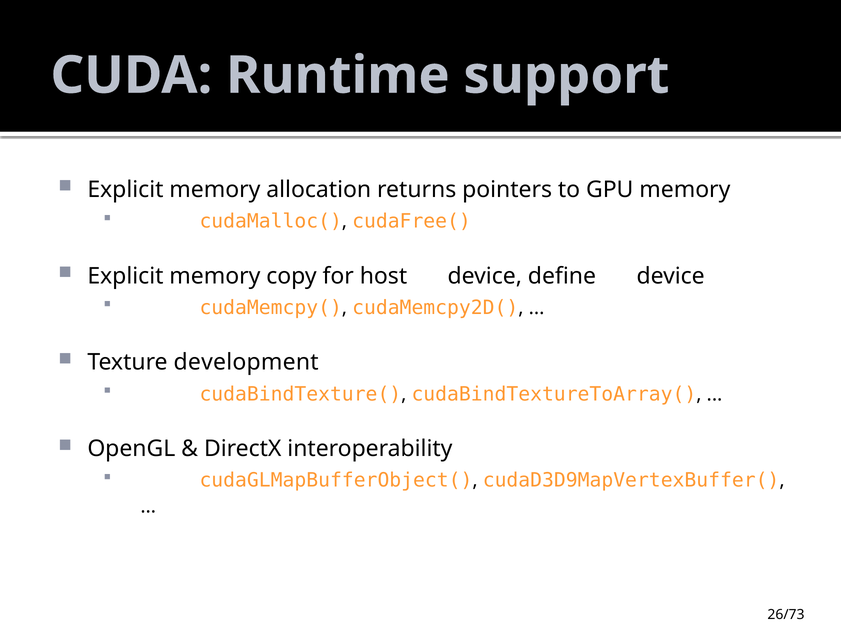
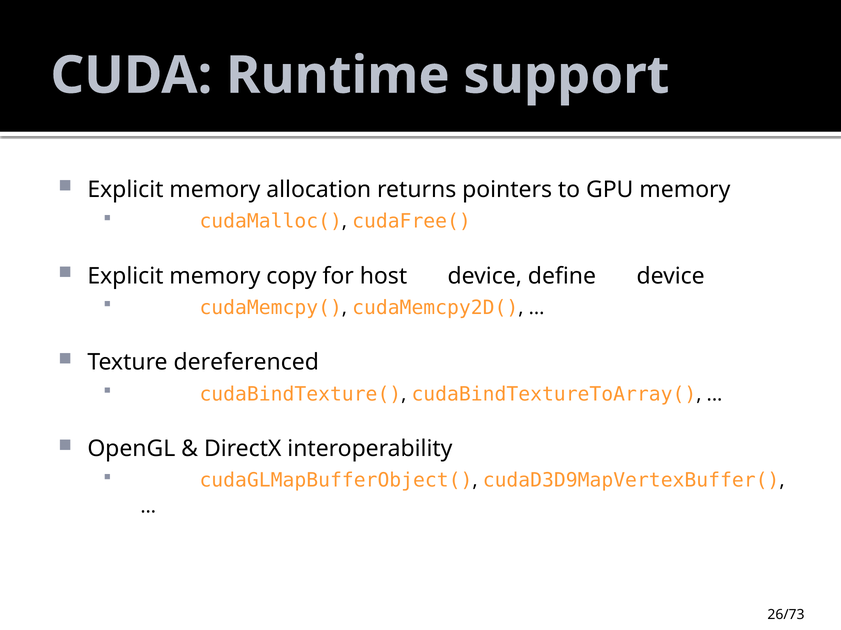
development: development -> dereferenced (246, 363)
